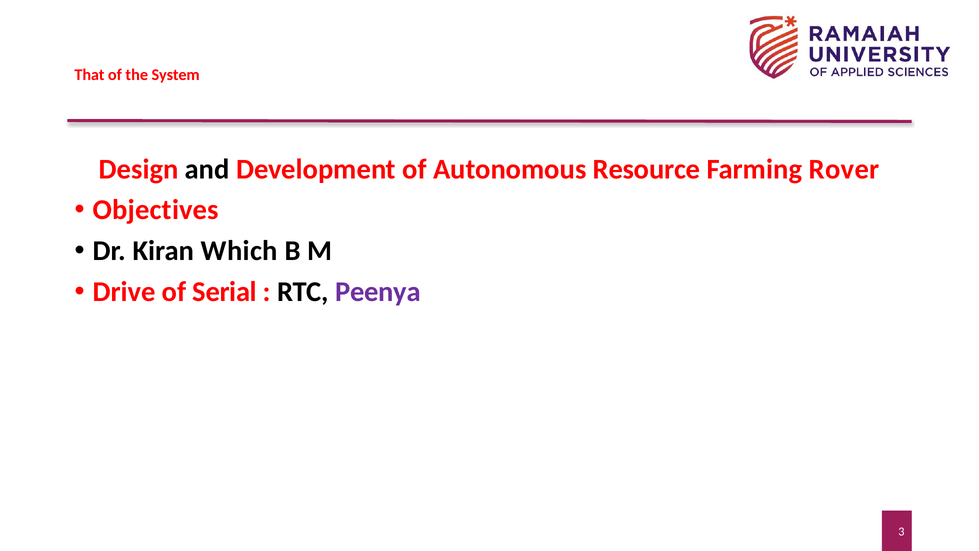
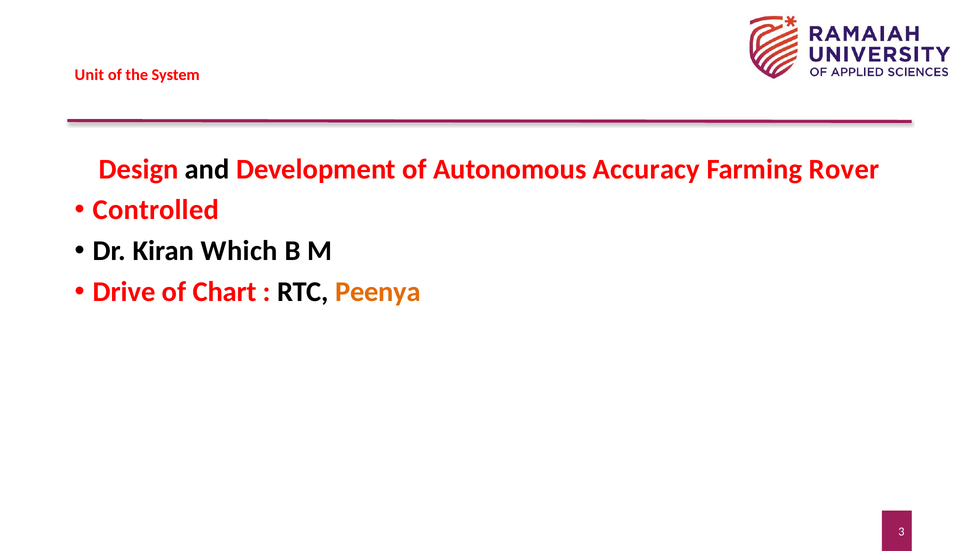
That: That -> Unit (89, 75)
Resource: Resource -> Accuracy (646, 169)
Objectives: Objectives -> Controlled (156, 210)
Serial: Serial -> Chart (225, 292)
Peenya colour: purple -> orange (378, 292)
